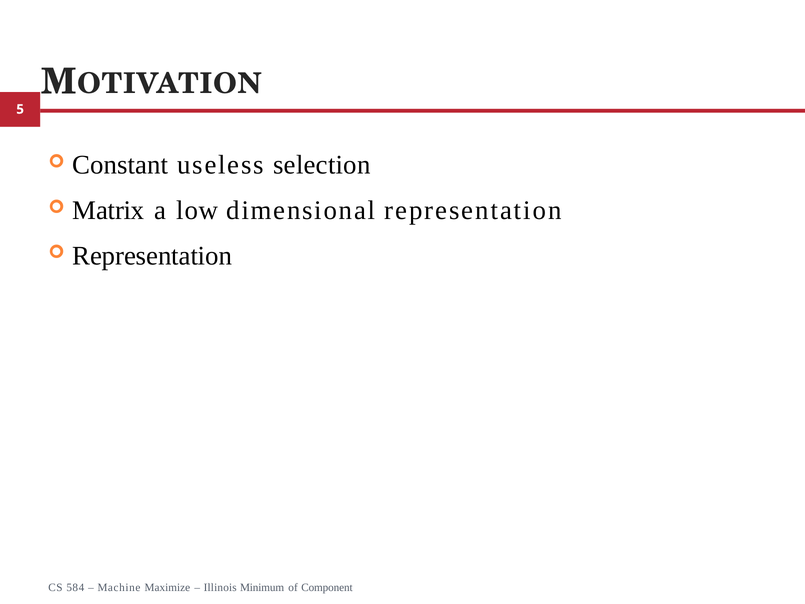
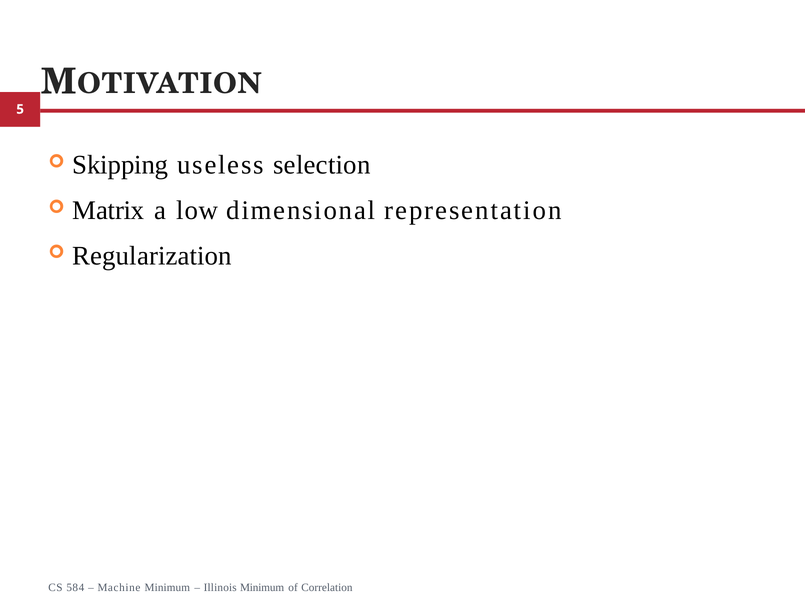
Constant: Constant -> Skipping (120, 165)
Representation: Representation -> Regularization (152, 256)
Machine Maximize: Maximize -> Minimum (167, 587)
Component: Component -> Correlation (327, 587)
